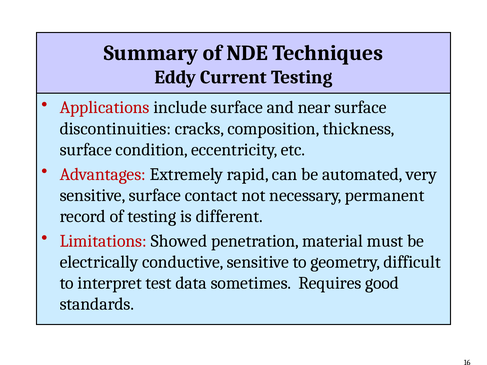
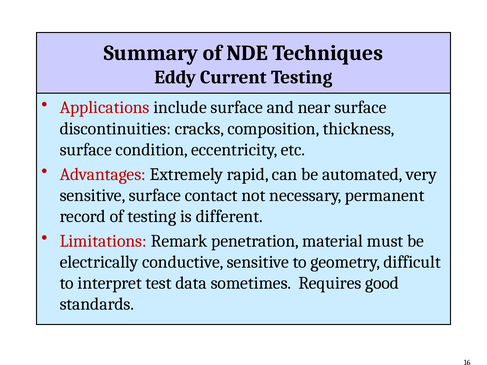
Showed: Showed -> Remark (179, 241)
